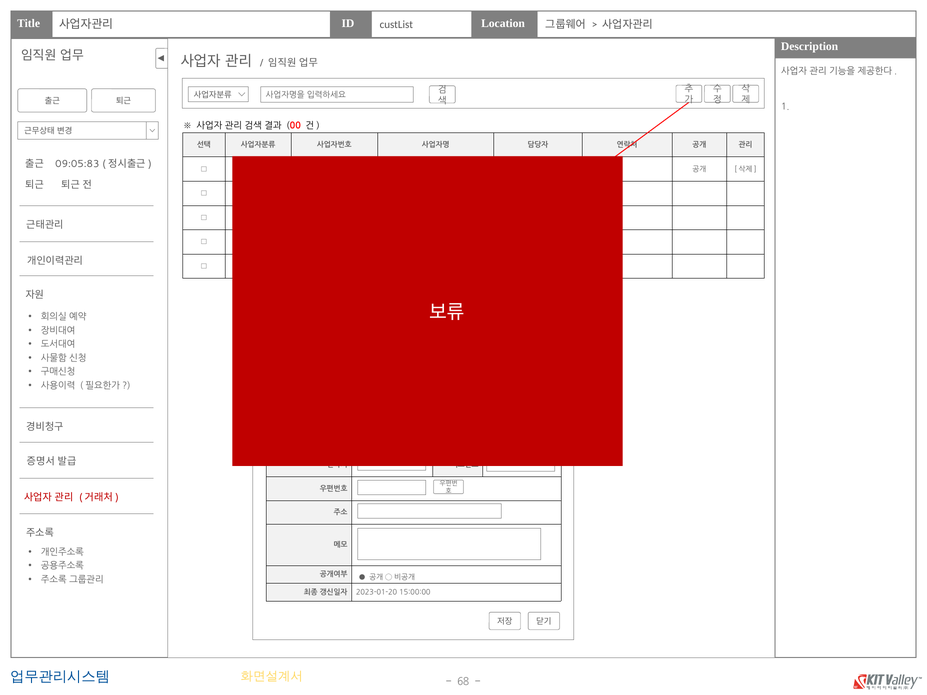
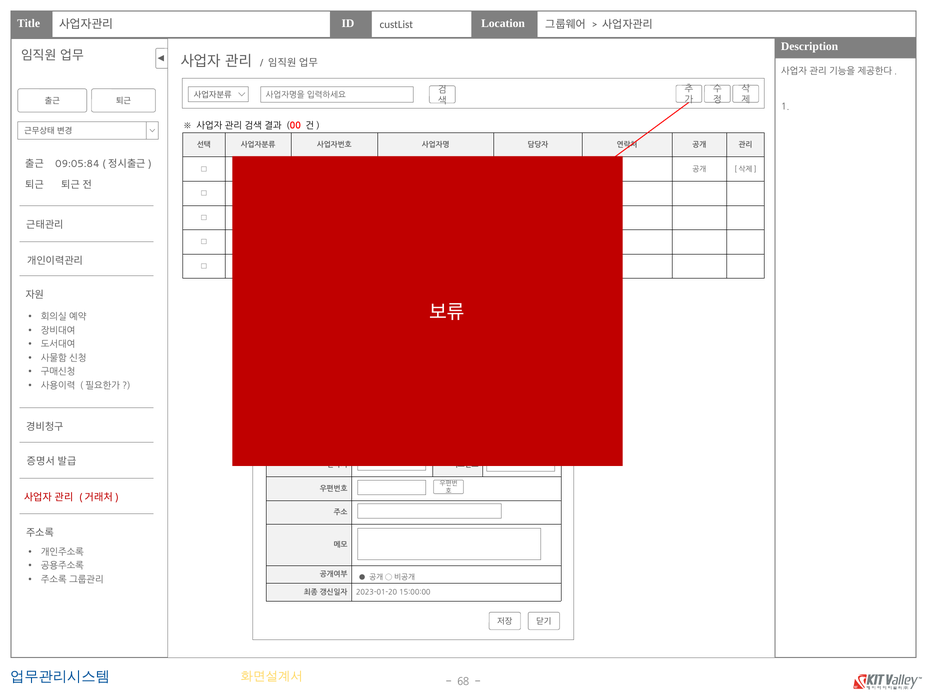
09:05:83: 09:05:83 -> 09:05:84 (77, 164)
